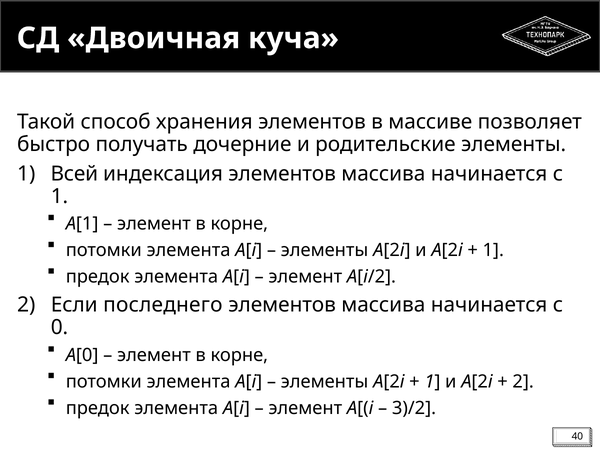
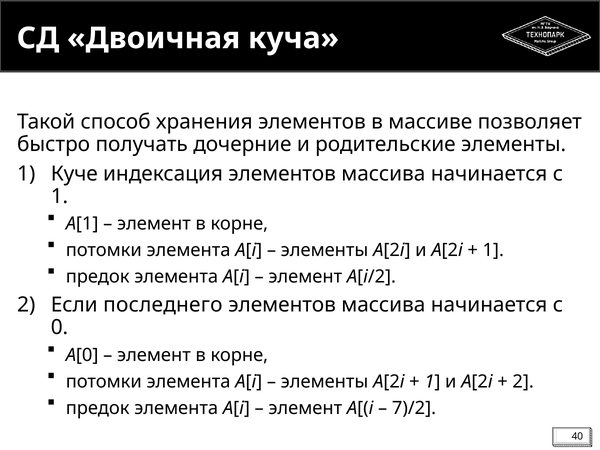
Всей: Всей -> Куче (74, 174)
3)/2: 3)/2 -> 7)/2 (414, 408)
